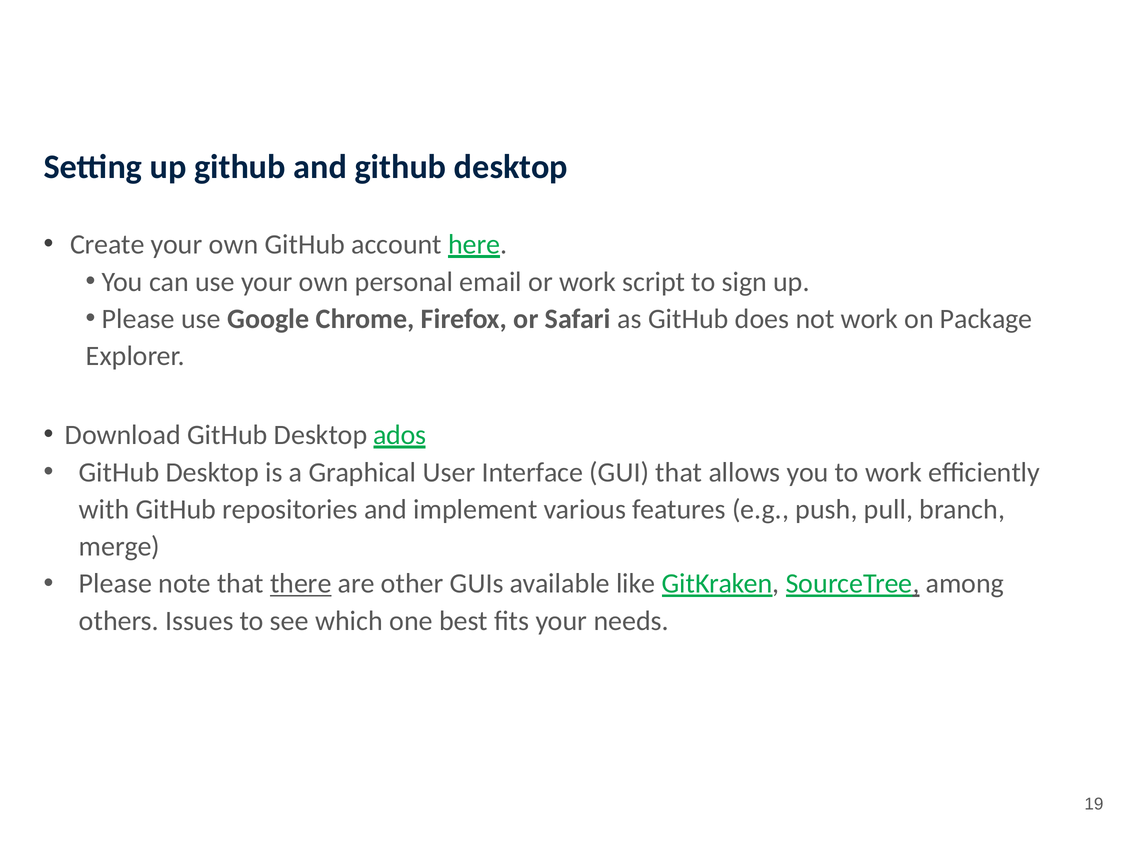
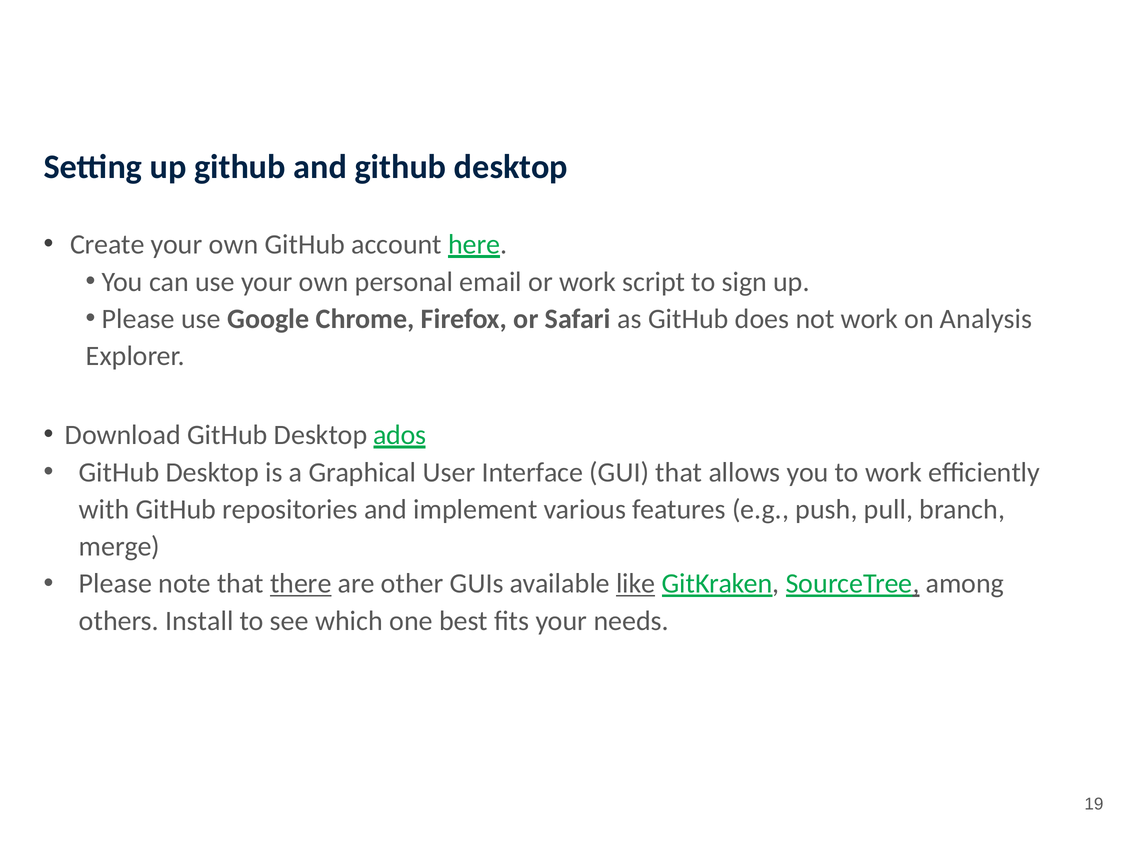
Package: Package -> Analysis (986, 319)
like underline: none -> present (636, 583)
Issues: Issues -> Install (199, 621)
